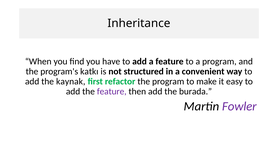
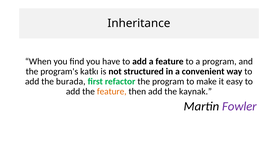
kaynak: kaynak -> burada (71, 82)
feature colour: purple -> orange (112, 92)
burada: burada -> kaynak (195, 92)
